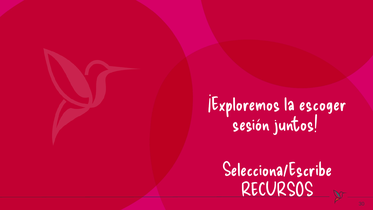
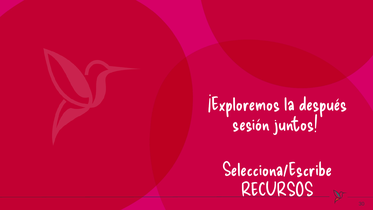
escoger: escoger -> después (323, 104)
